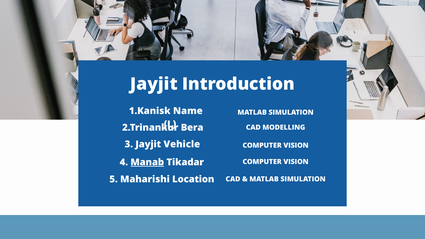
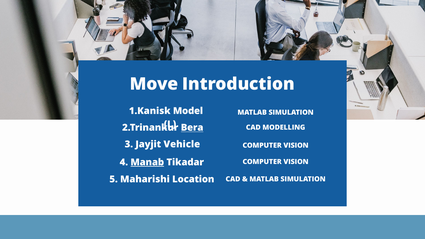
Jayjit: Jayjit -> Move (154, 84)
Name: Name -> Model (188, 111)
Bera underline: none -> present (192, 128)
